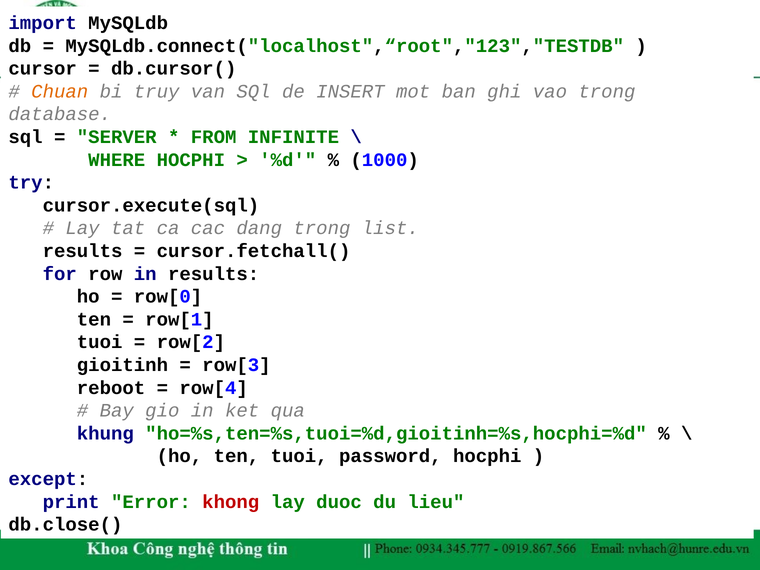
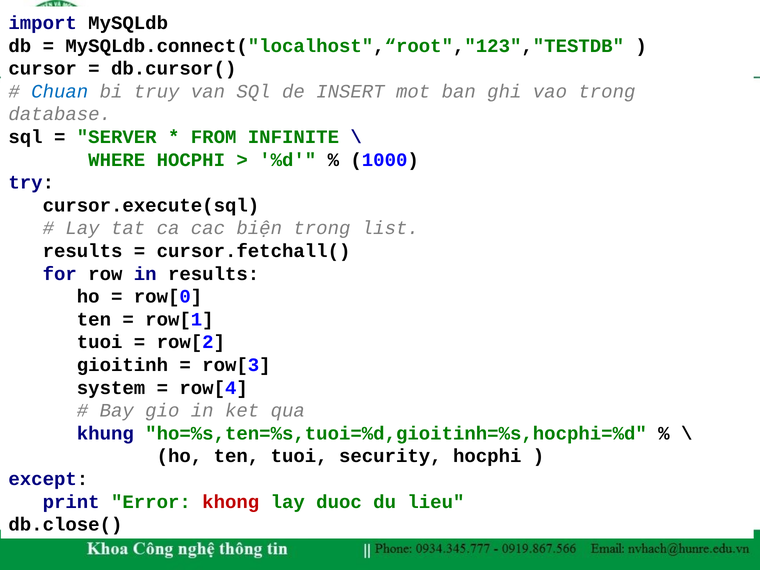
Chuan colour: orange -> blue (60, 91)
dang: dang -> biện (259, 228)
reboot: reboot -> system (111, 388)
password: password -> security (390, 456)
